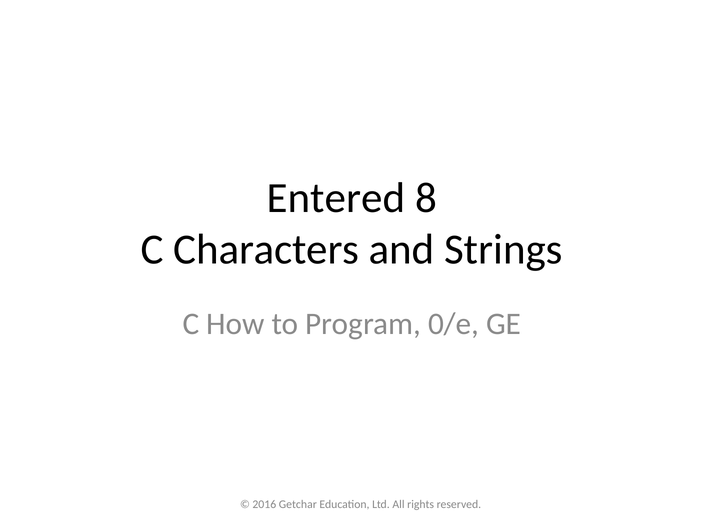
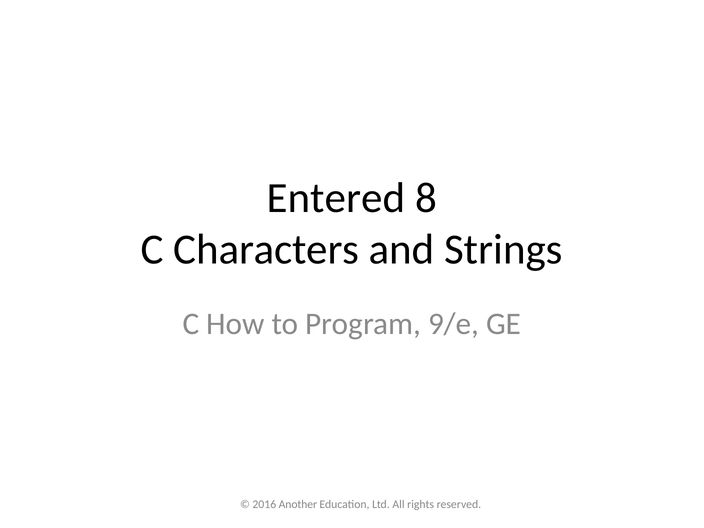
0/e: 0/e -> 9/e (454, 324)
Getchar: Getchar -> Another (298, 504)
